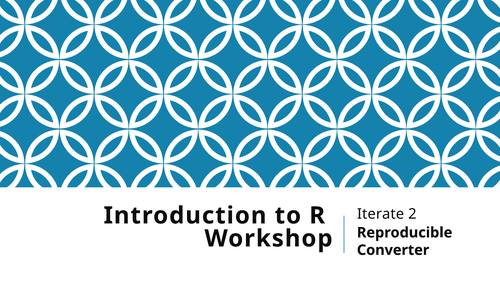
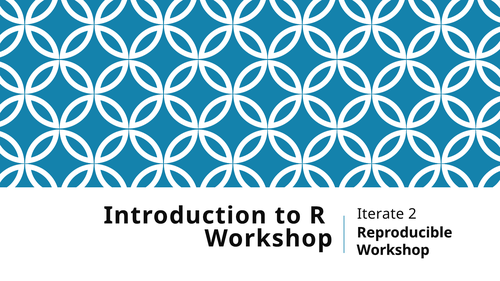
Converter: Converter -> Workshop (393, 250)
